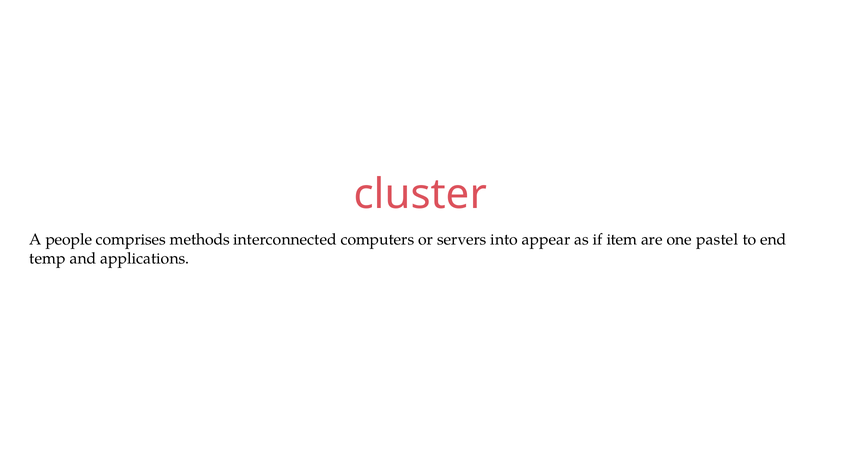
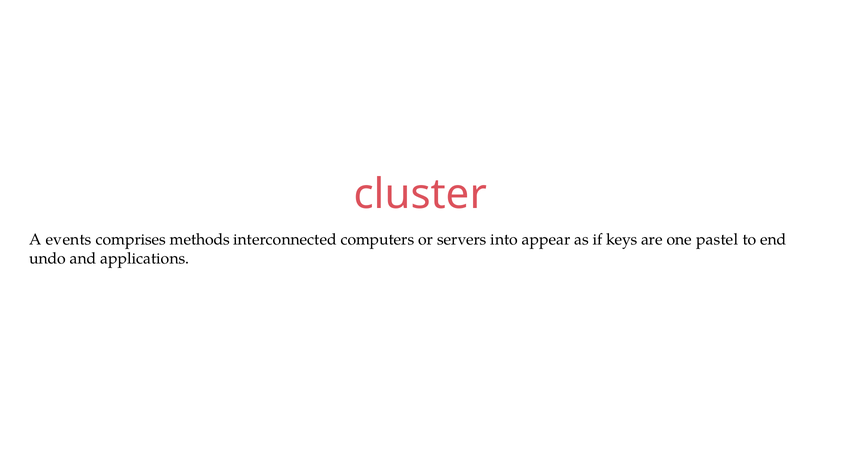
people: people -> events (69, 240)
item: item -> keys (622, 240)
temp: temp -> undo (48, 259)
